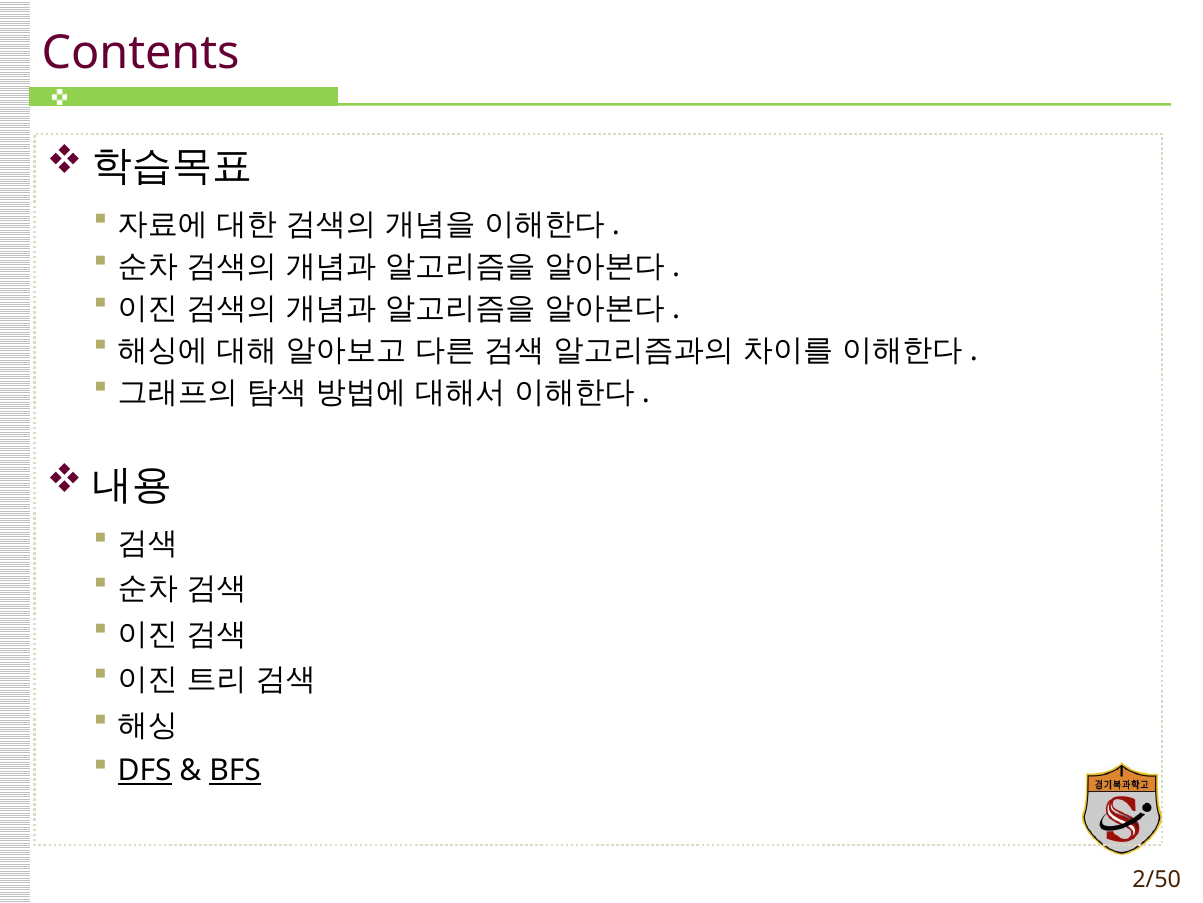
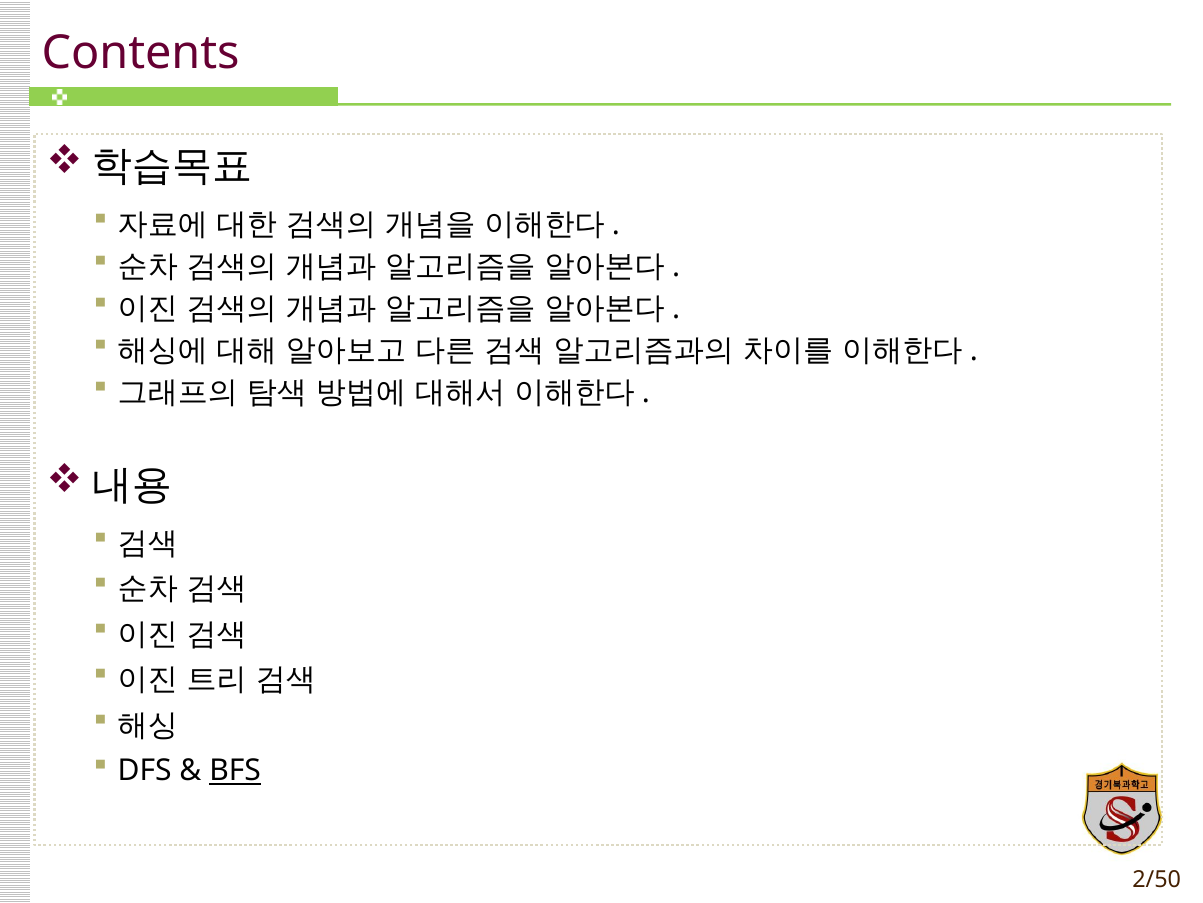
DFS underline: present -> none (145, 770)
